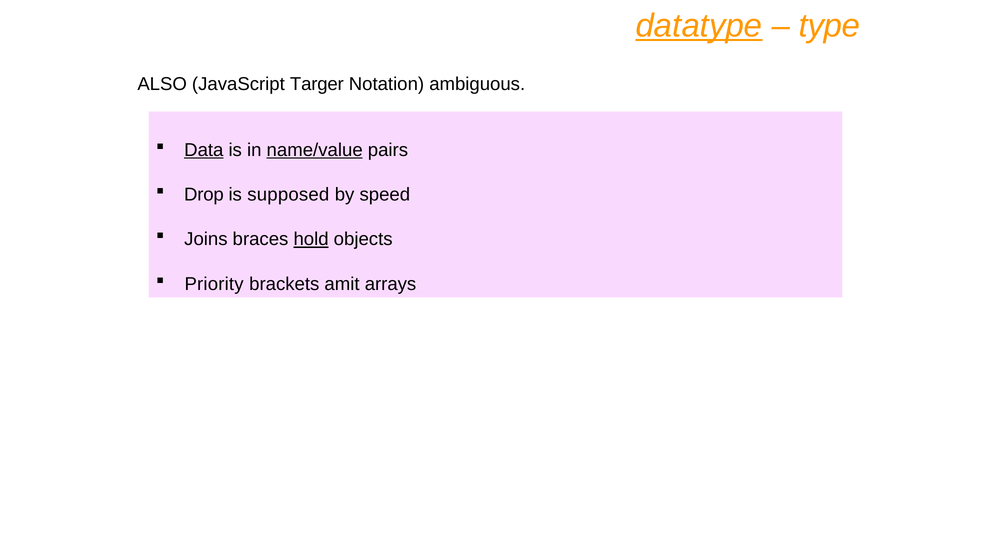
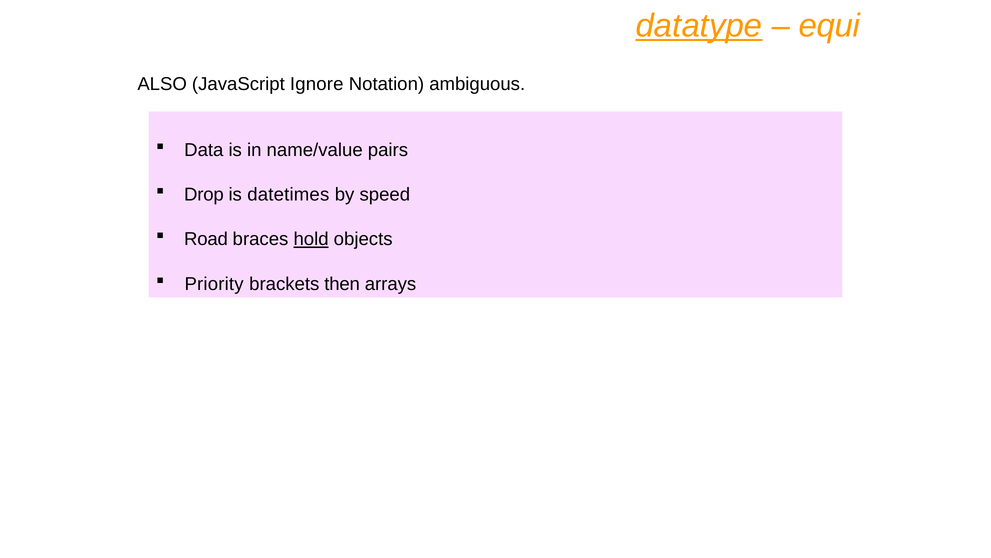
type: type -> equi (830, 26)
Targer: Targer -> Ignore (317, 84)
Data underline: present -> none (204, 150)
name/value underline: present -> none (315, 150)
supposed: supposed -> datetimes (288, 194)
Joins: Joins -> Road (206, 239)
amit: amit -> then (342, 284)
